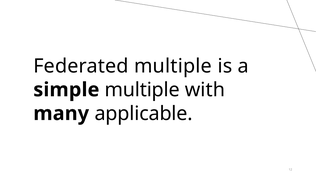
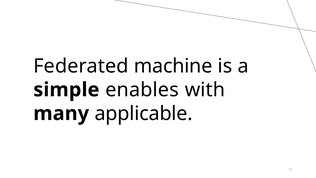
Federated multiple: multiple -> machine (173, 66)
simple multiple: multiple -> enables (142, 90)
